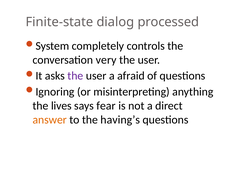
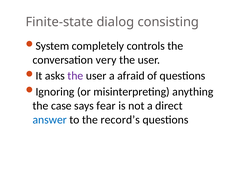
processed: processed -> consisting (168, 22)
lives: lives -> case (61, 106)
answer colour: orange -> blue (50, 119)
having’s: having’s -> record’s (120, 119)
